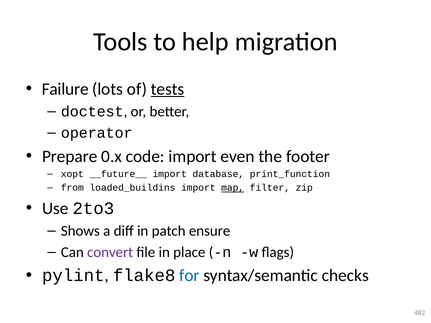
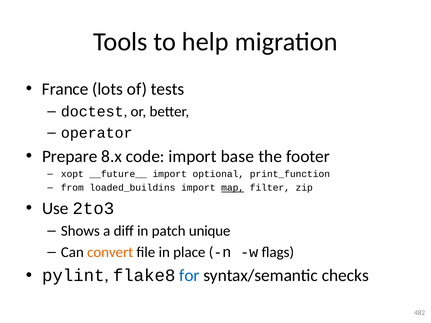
Failure: Failure -> France (65, 89)
tests underline: present -> none (168, 89)
0.x: 0.x -> 8.x (112, 157)
even: even -> base (237, 157)
database: database -> optional (218, 174)
ensure: ensure -> unique (210, 231)
convert colour: purple -> orange (110, 252)
